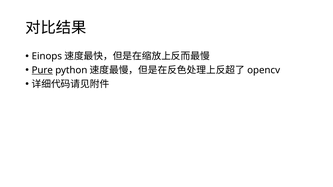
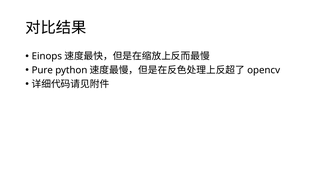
Pure underline: present -> none (42, 70)
